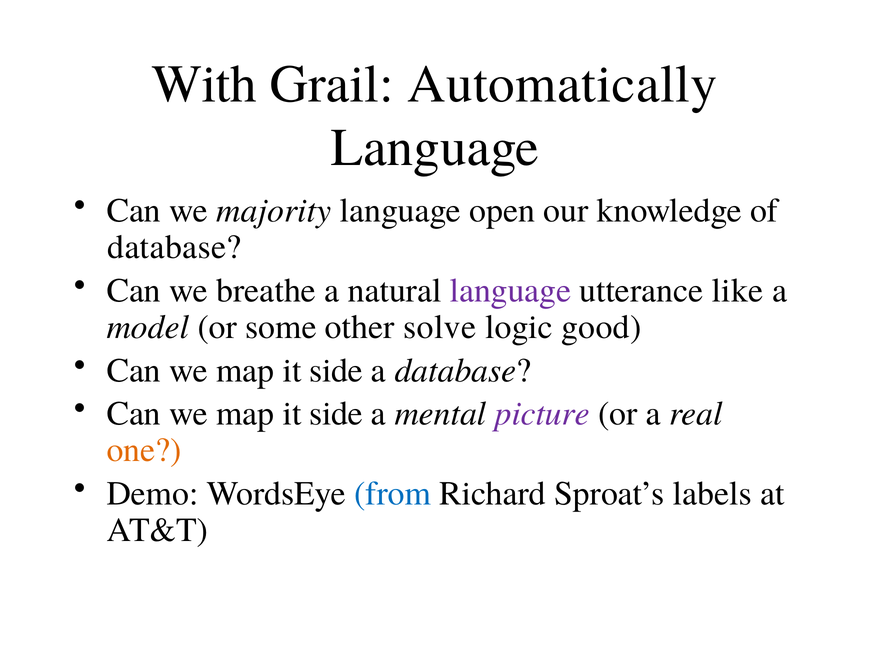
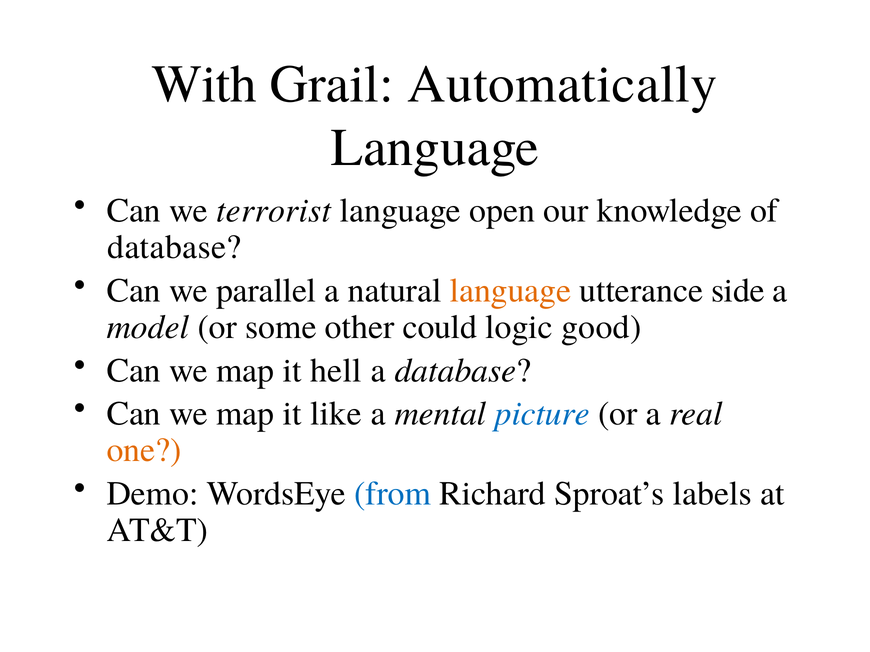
majority: majority -> terrorist (274, 211)
breathe: breathe -> parallel (266, 291)
language colour: purple -> orange (511, 291)
like: like -> side (738, 291)
solve: solve -> could (440, 327)
side: side -> hell (336, 371)
side: side -> like (336, 414)
picture colour: purple -> blue (542, 414)
